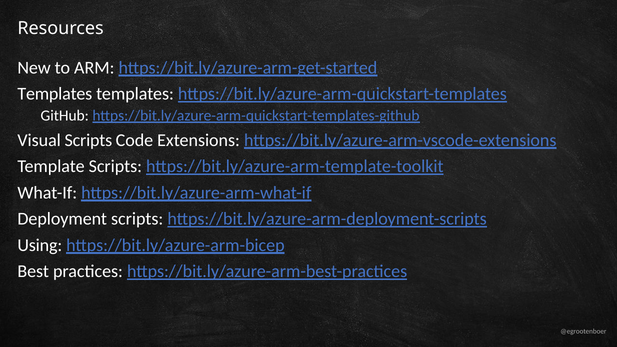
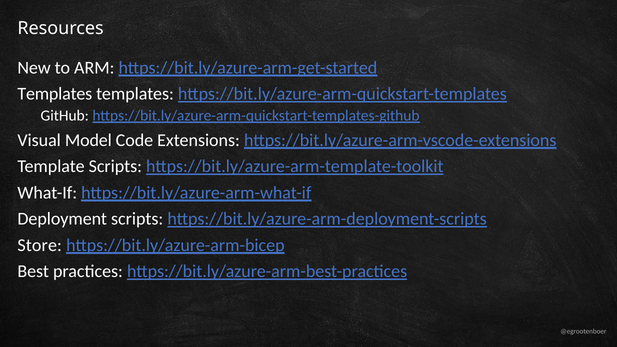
Visual Scripts: Scripts -> Model (88, 140)
Using: Using -> Store (40, 245)
